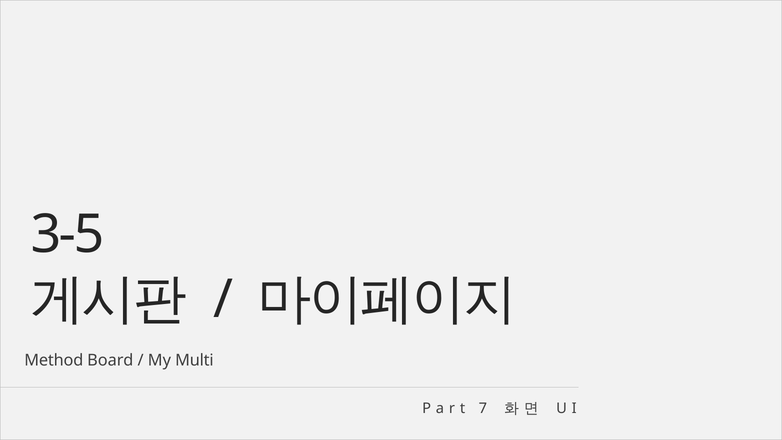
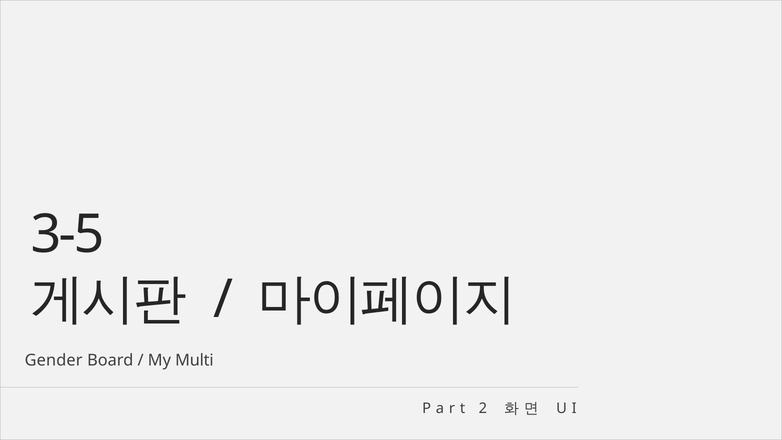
Method: Method -> Gender (54, 360)
7: 7 -> 2 (483, 408)
